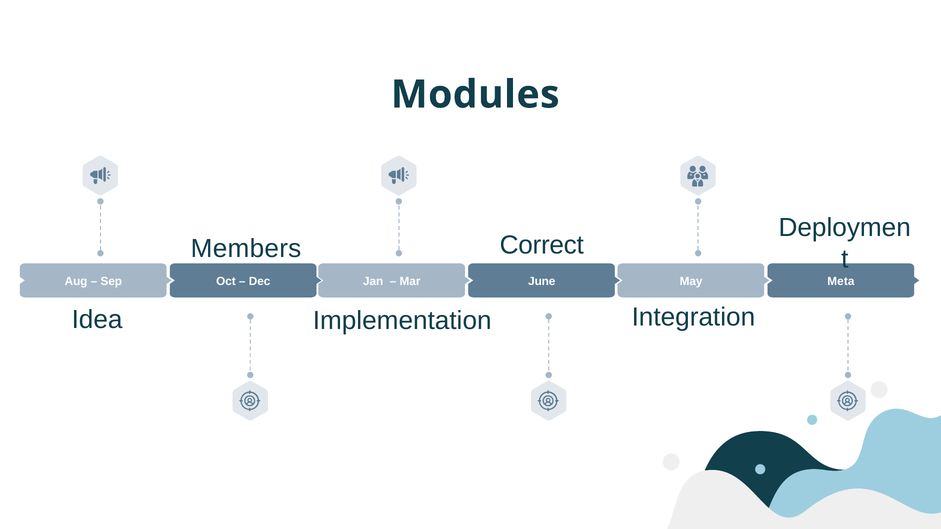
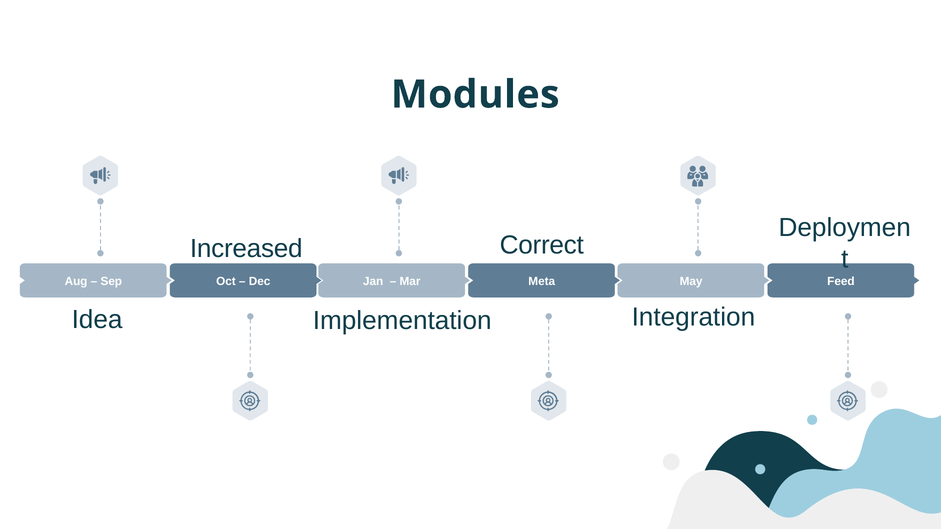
Members: Members -> Increased (246, 249)
June: June -> Meta (542, 281)
Meta: Meta -> Feed (841, 281)
